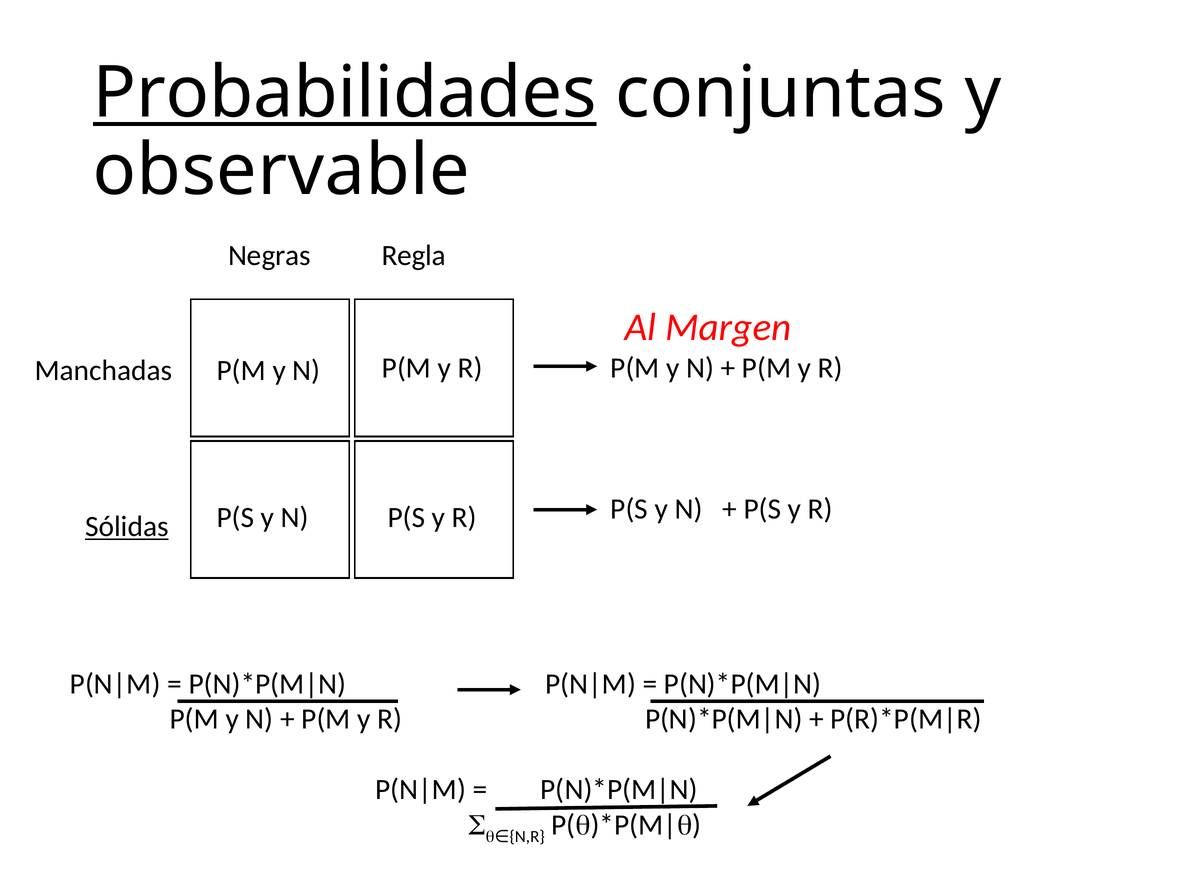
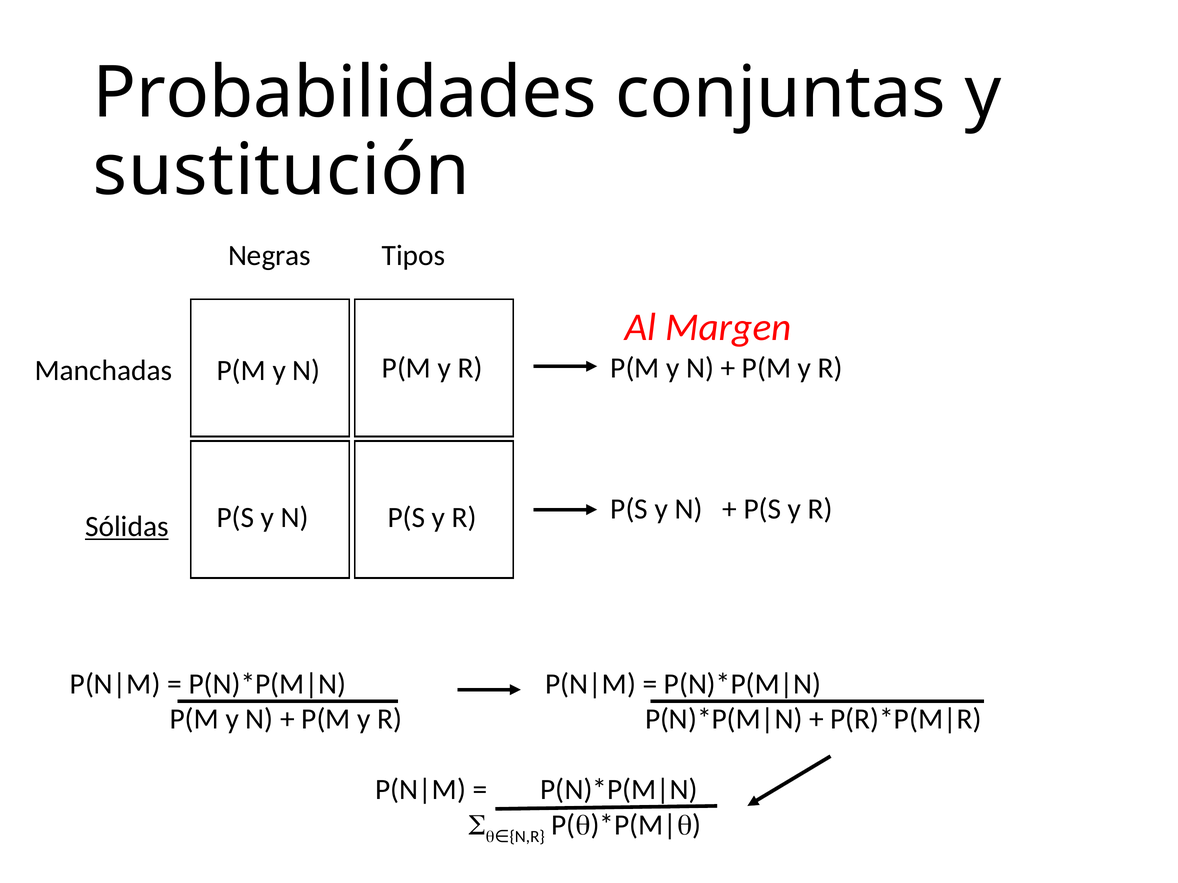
Probabilidades underline: present -> none (345, 93)
observable: observable -> sustitución (281, 171)
Regla: Regla -> Tipos (413, 256)
